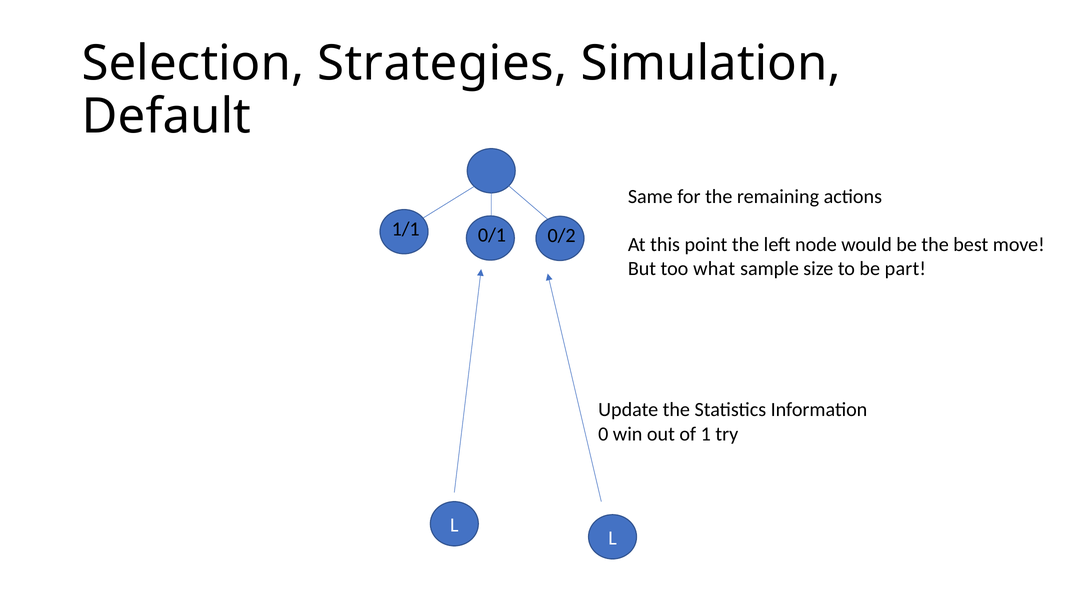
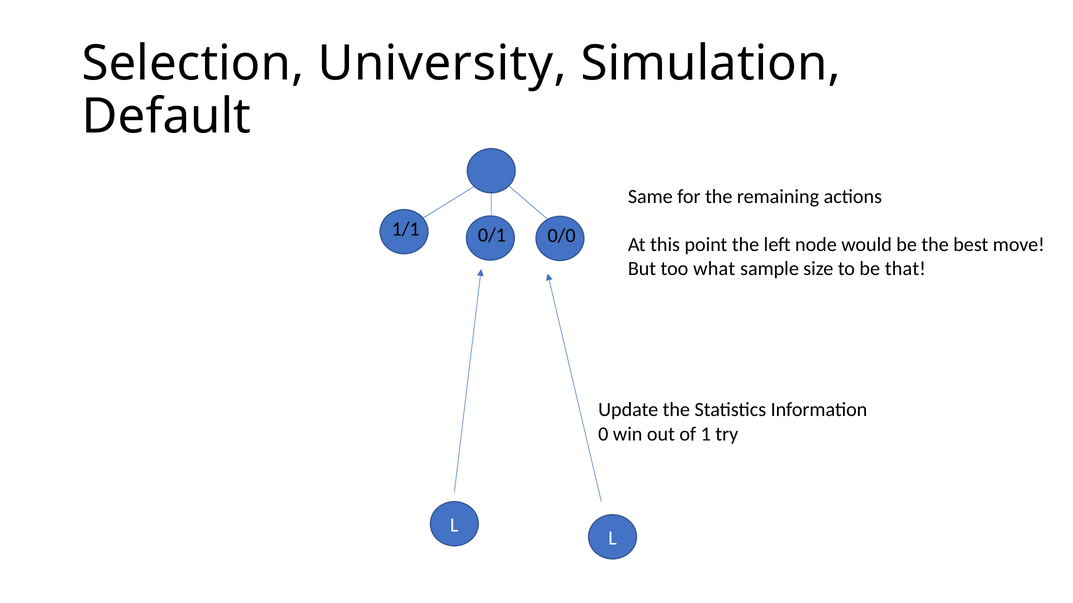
Strategies: Strategies -> University (442, 64)
0/2: 0/2 -> 0/0 (562, 236)
part: part -> that (905, 269)
